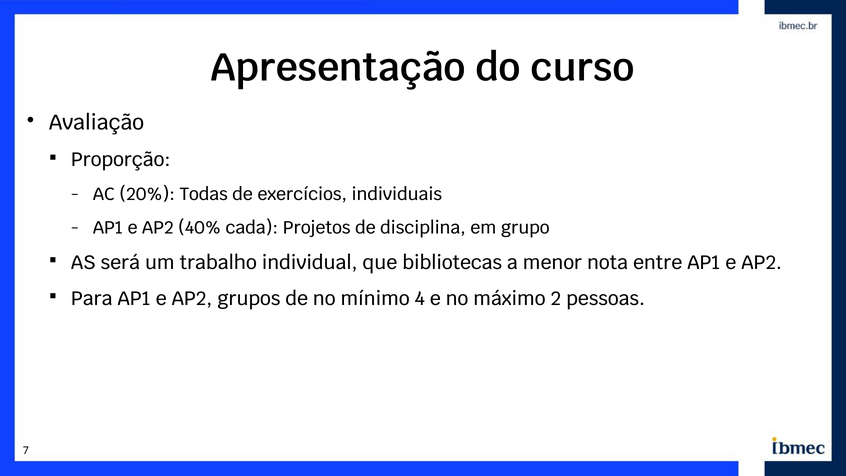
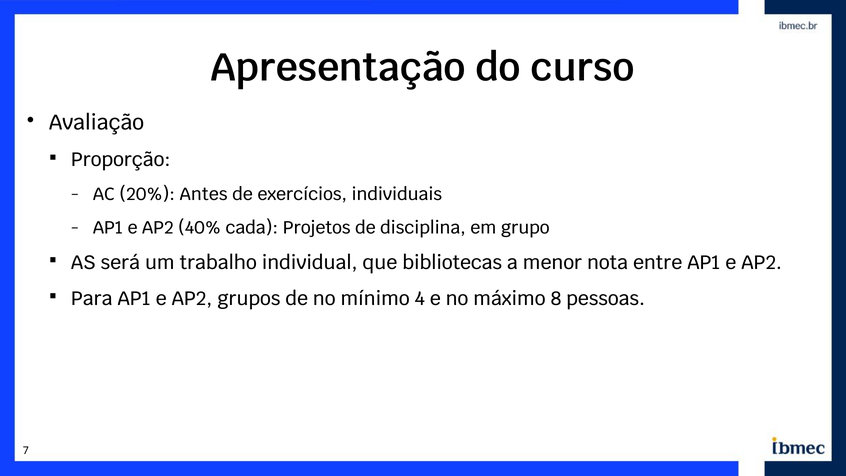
Todas: Todas -> Antes (204, 194)
2: 2 -> 8 (556, 299)
